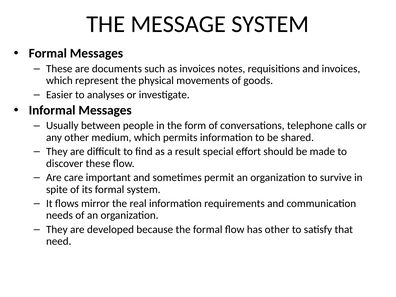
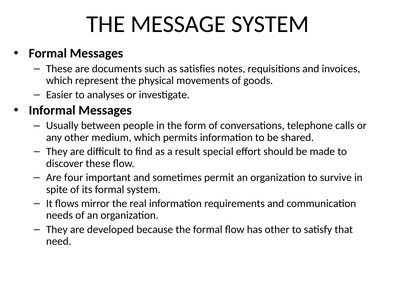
as invoices: invoices -> satisfies (197, 69)
care: care -> four (74, 177)
